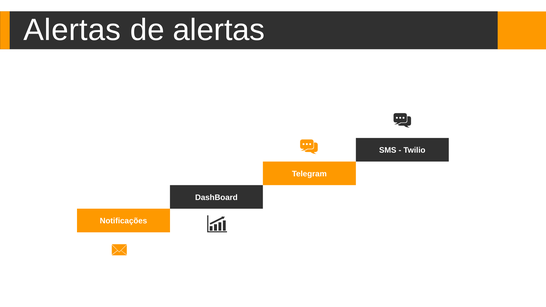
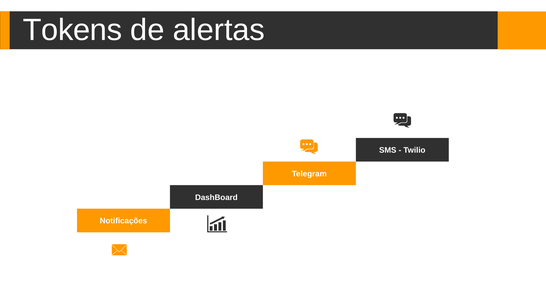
Alertas: Alertas -> Tokens (72, 30)
